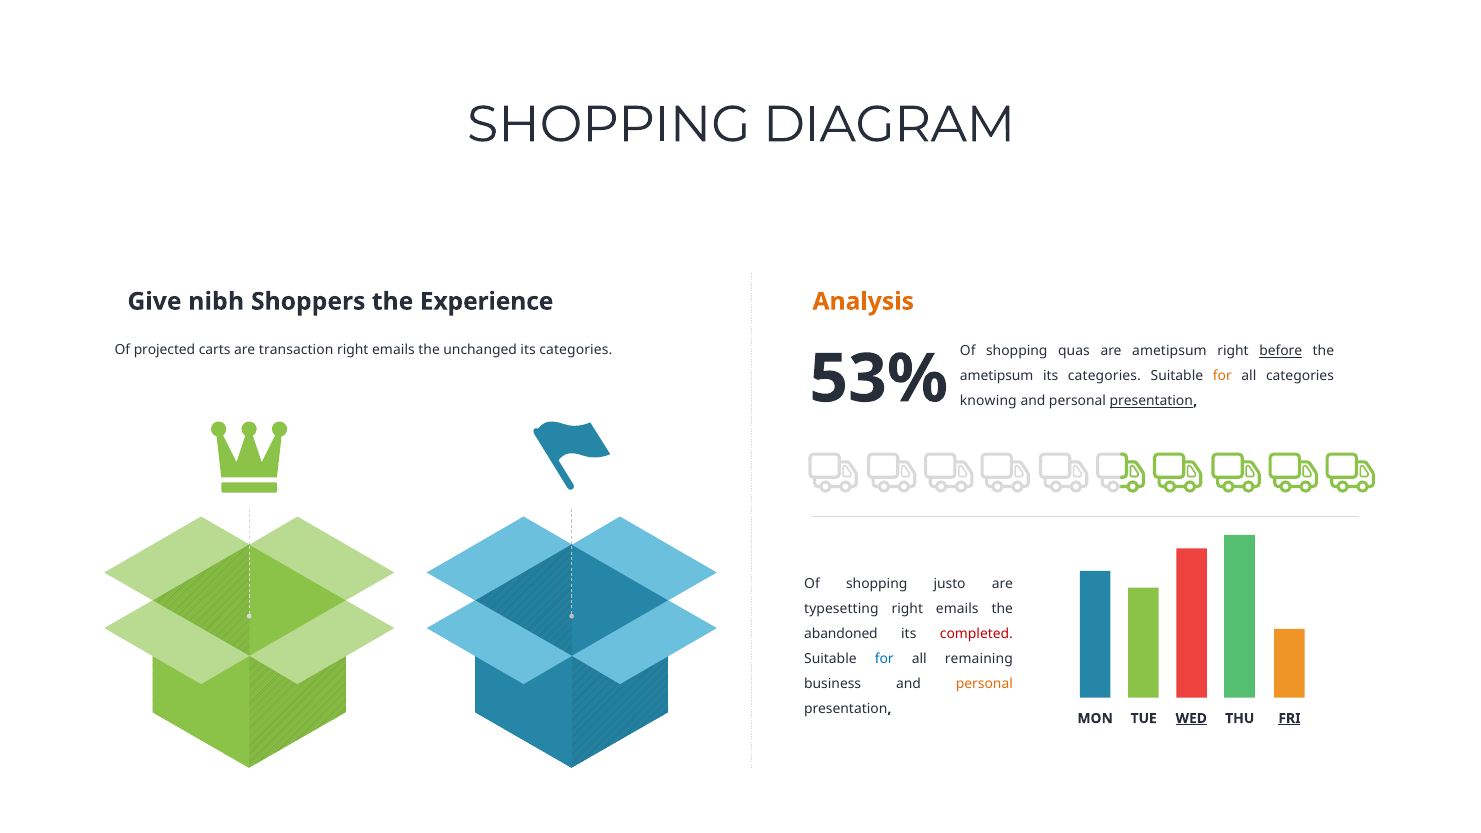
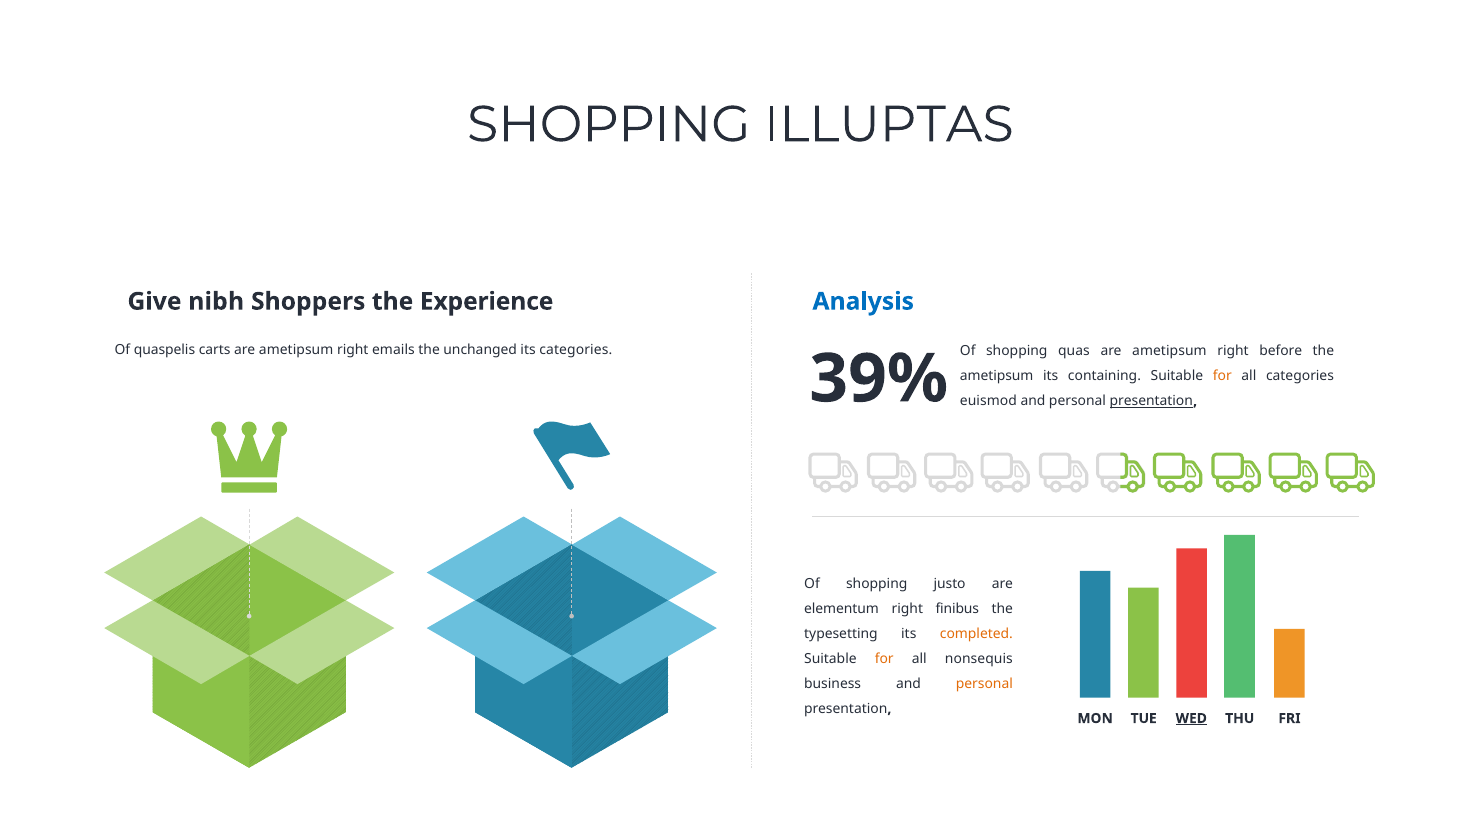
DIAGRAM: DIAGRAM -> ILLUPTAS (889, 125)
Analysis colour: orange -> blue (863, 302)
projected: projected -> quaspelis (164, 350)
carts are transaction: transaction -> ametipsum (296, 350)
before underline: present -> none (1281, 351)
53%: 53% -> 39% (879, 379)
categories: categories -> containing (1104, 376)
knowing: knowing -> euismod (988, 401)
typesetting: typesetting -> elementum (841, 609)
emails: emails -> finibus (957, 609)
abandoned: abandoned -> typesetting (841, 634)
completed colour: red -> orange (976, 634)
for colour: blue -> orange (884, 659)
remaining: remaining -> nonsequis (979, 659)
FRI underline: present -> none (1289, 718)
